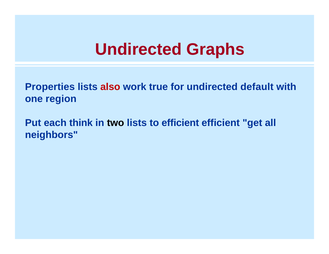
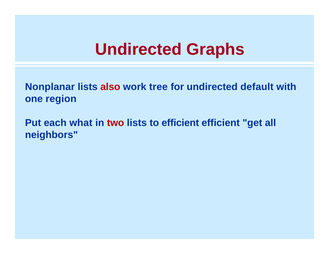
Properties: Properties -> Nonplanar (50, 87)
true: true -> tree (158, 87)
think: think -> what (81, 123)
two colour: black -> red (116, 123)
